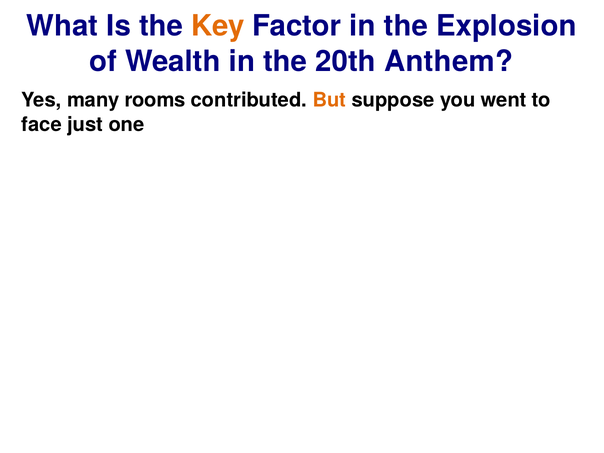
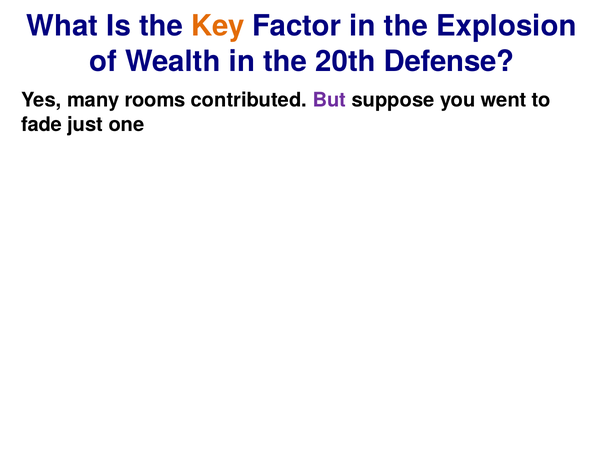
Anthem: Anthem -> Defense (449, 62)
But colour: orange -> purple (329, 100)
face: face -> fade (42, 124)
